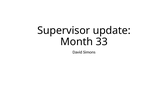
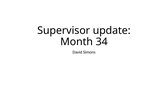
33: 33 -> 34 (102, 42)
